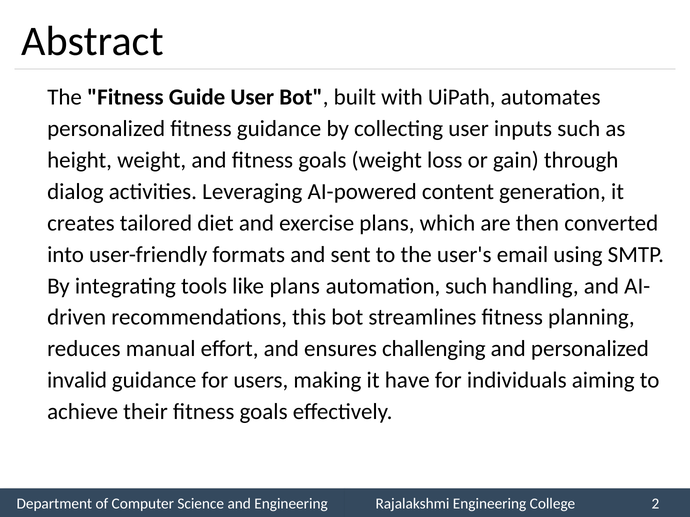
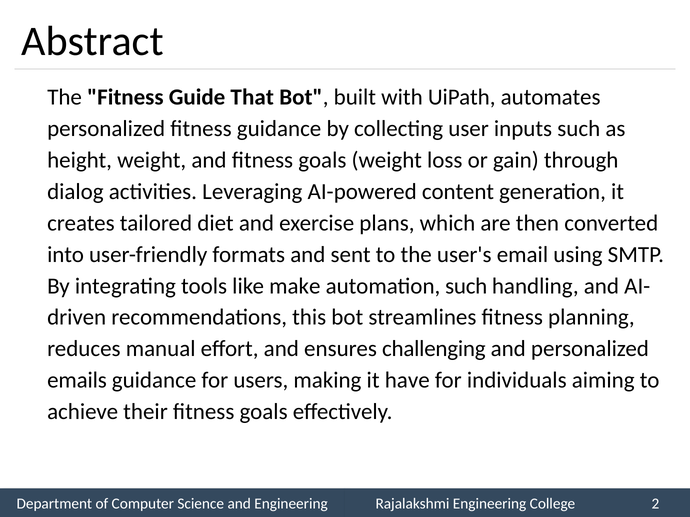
Guide User: User -> That (252, 97)
like plans: plans -> make (295, 286)
invalid: invalid -> emails (77, 381)
